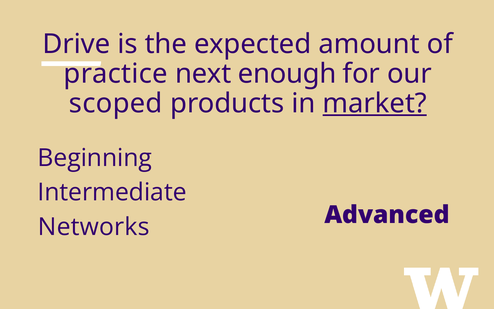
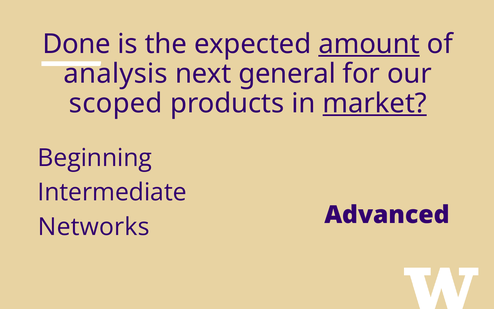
Drive: Drive -> Done (77, 44)
amount underline: none -> present (369, 44)
practice: practice -> analysis (116, 74)
enough: enough -> general (287, 74)
